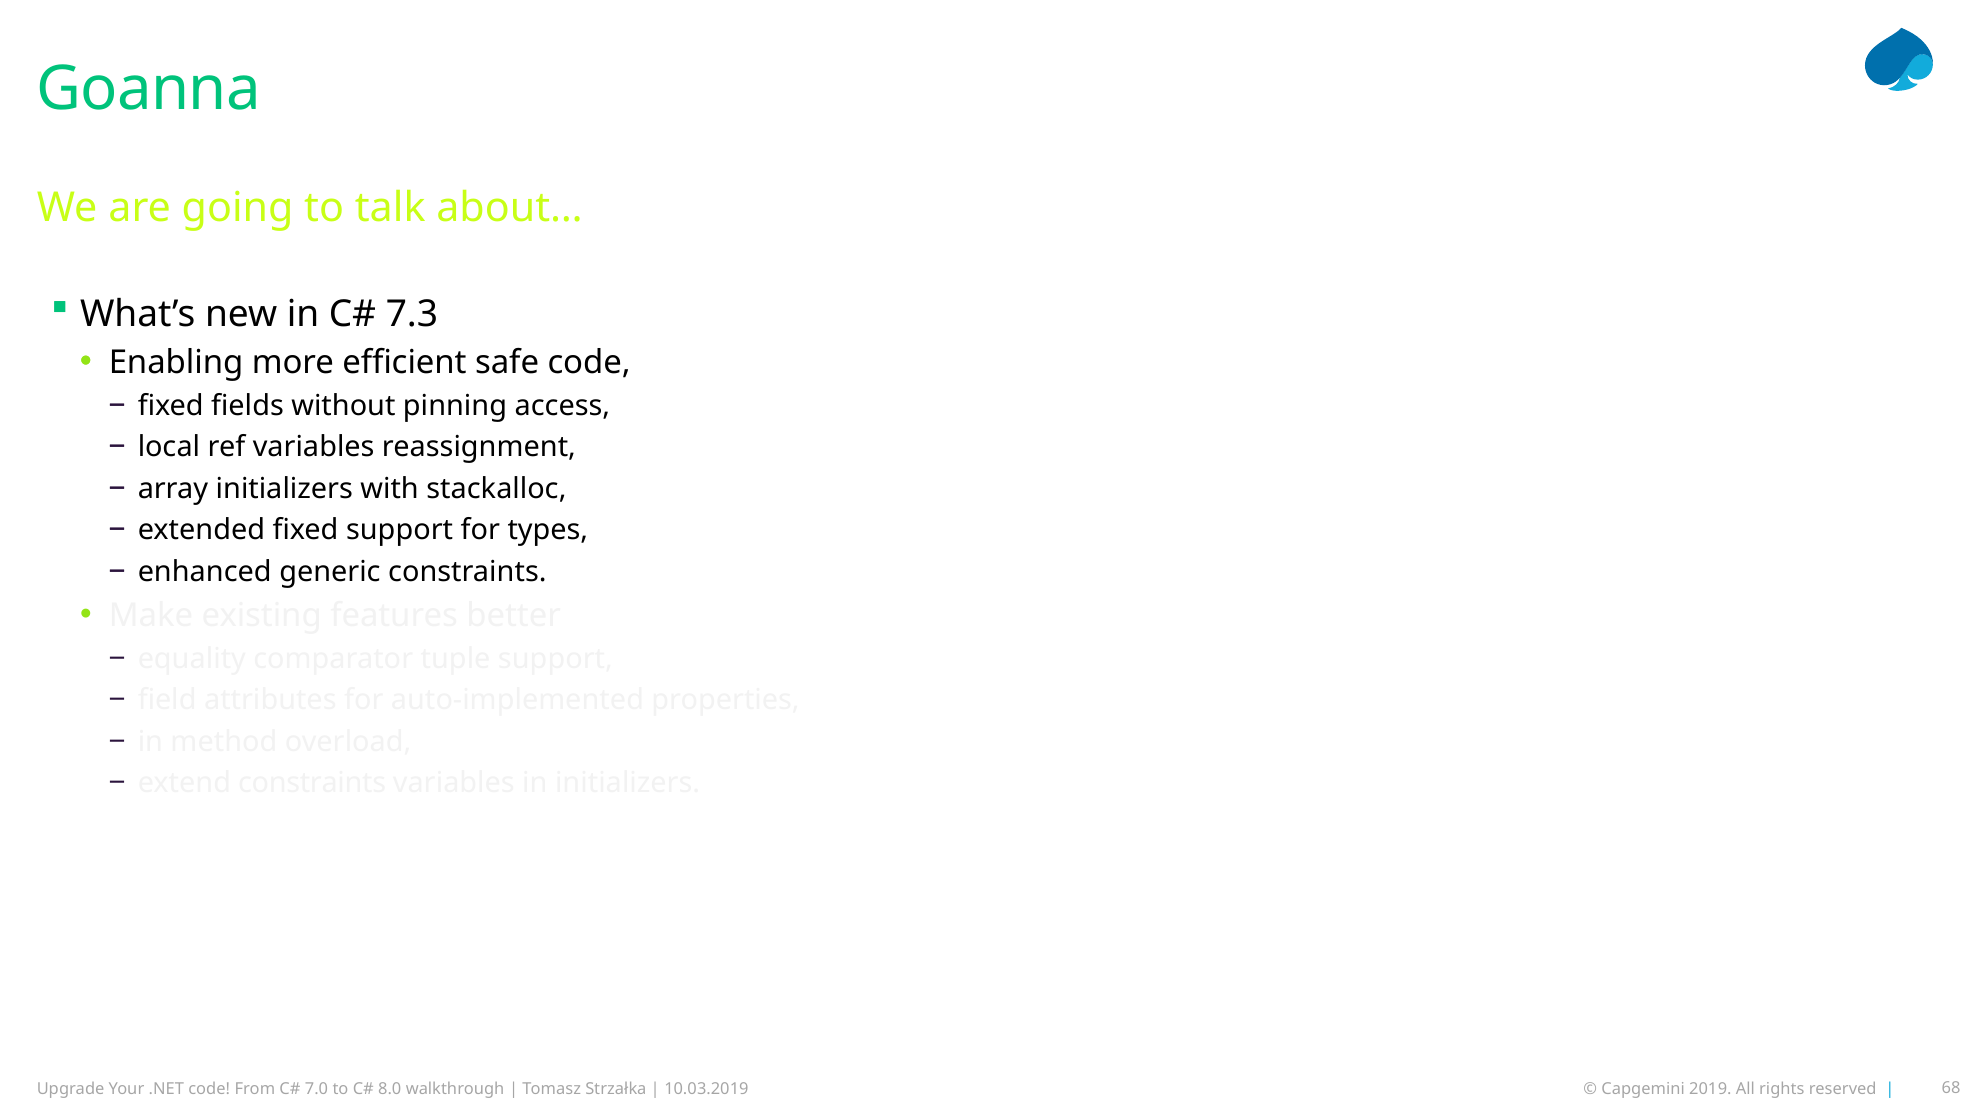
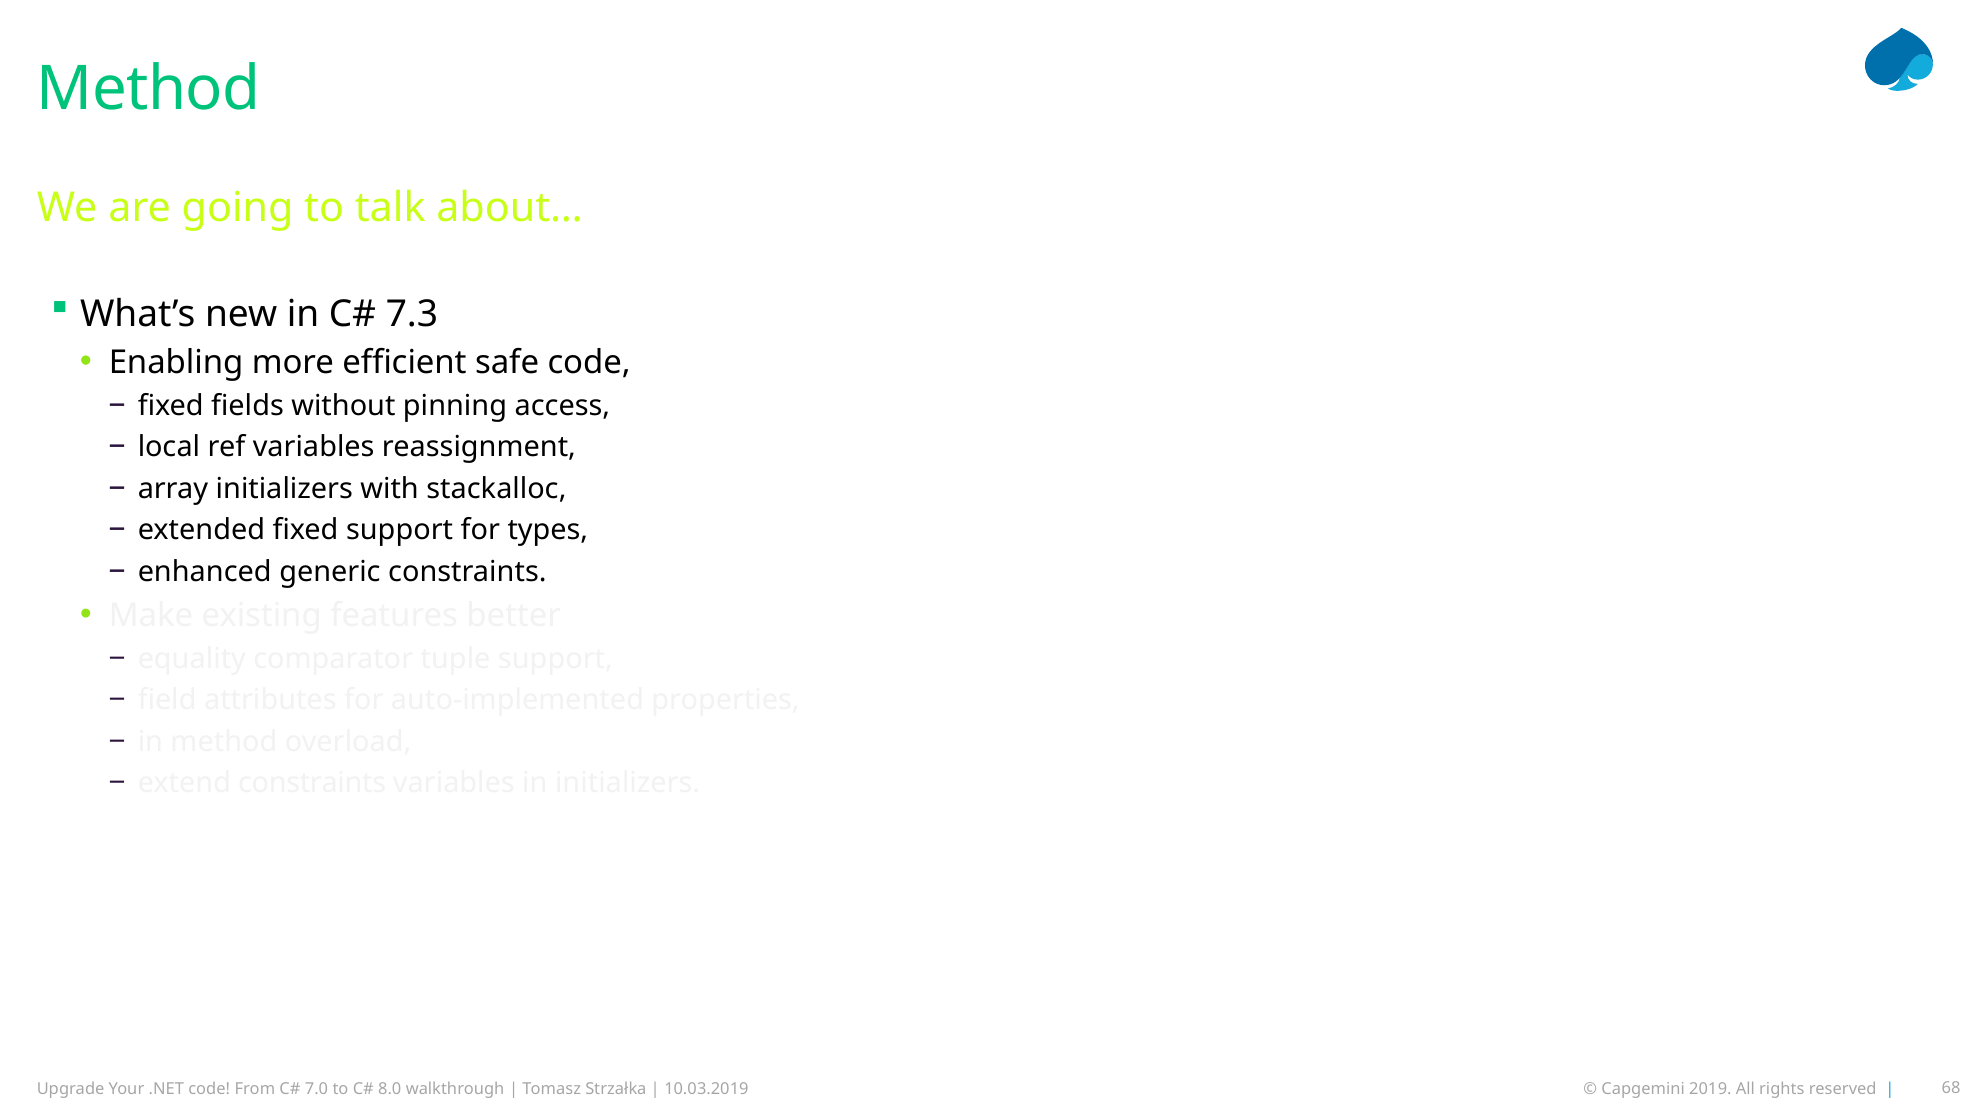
Goanna: Goanna -> Method (149, 89)
